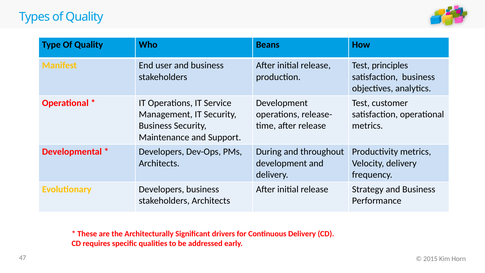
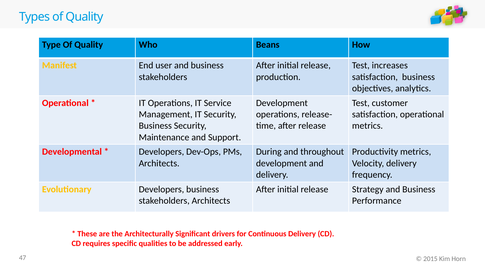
principles: principles -> increases (390, 65)
